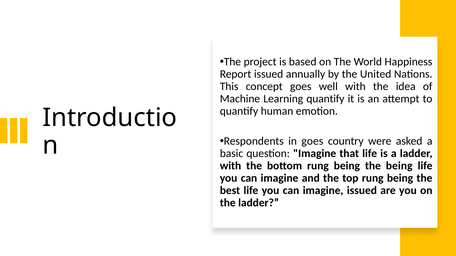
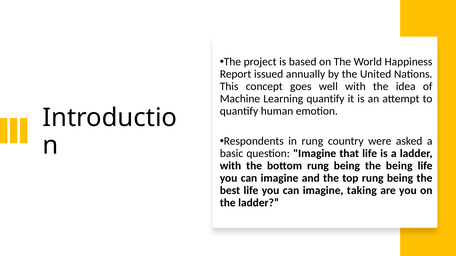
in goes: goes -> rung (312, 141)
imagine issued: issued -> taking (362, 191)
